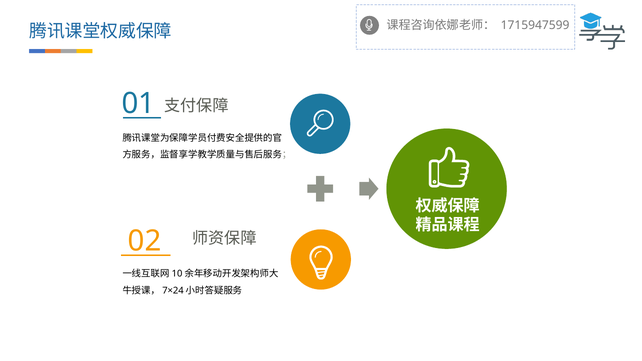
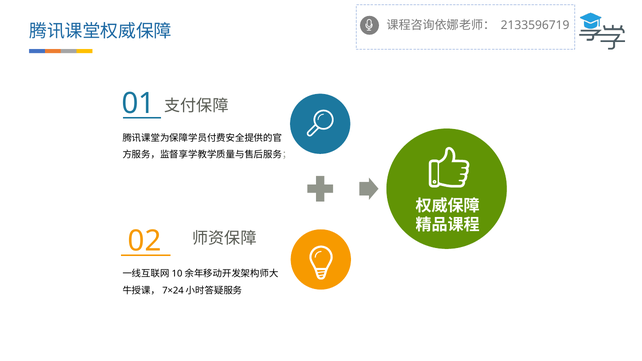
1715947599: 1715947599 -> 2133596719 (535, 25)
